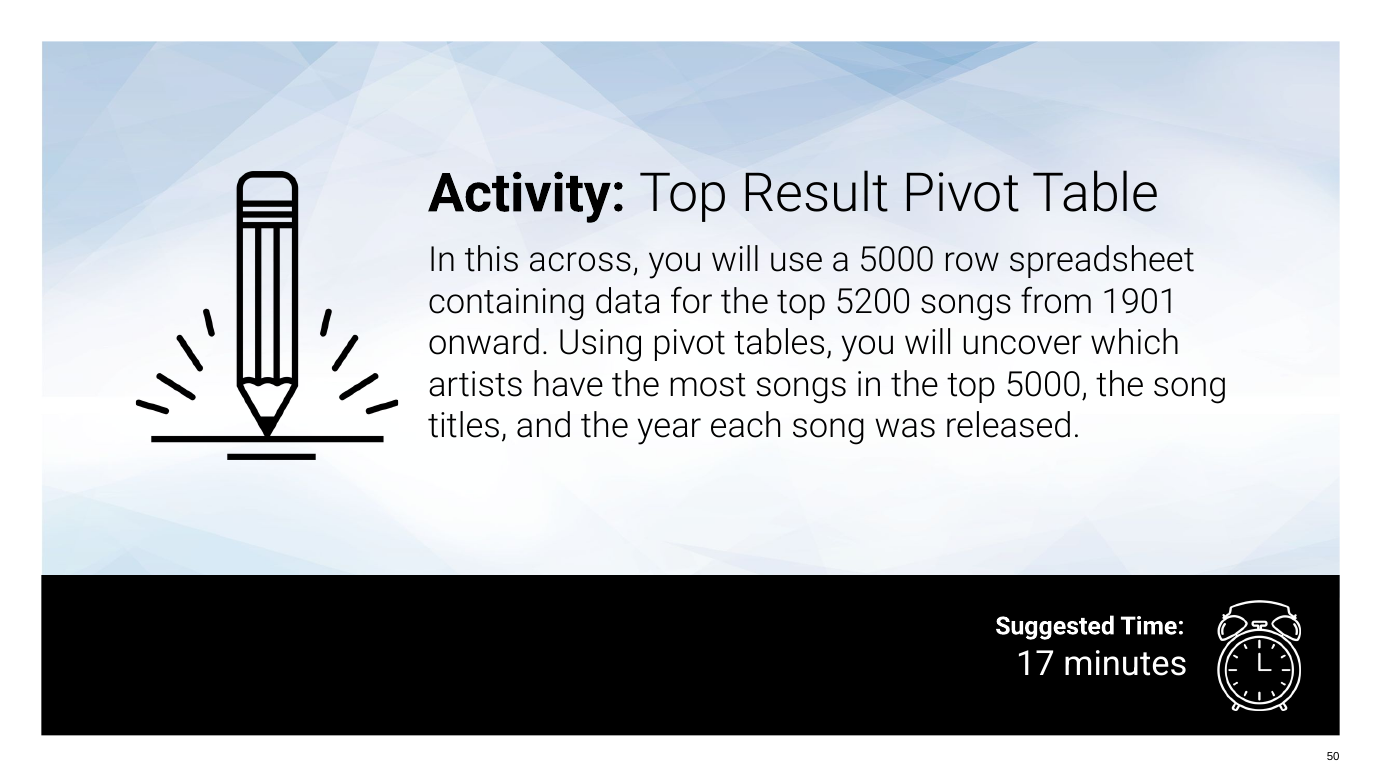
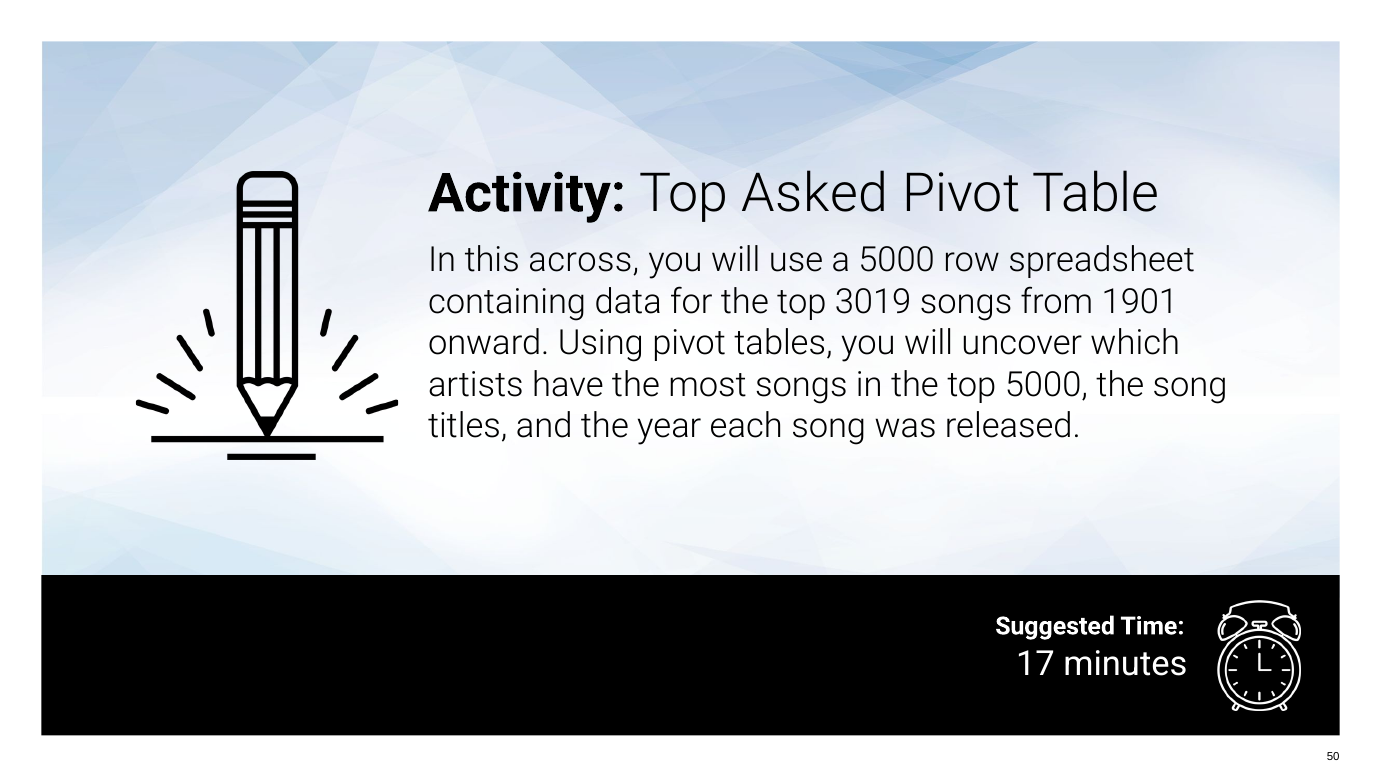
Result: Result -> Asked (815, 194)
5200: 5200 -> 3019 (873, 302)
